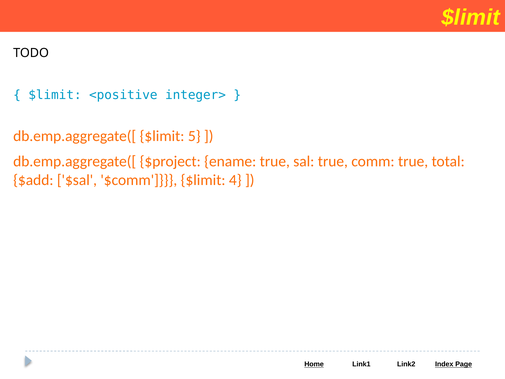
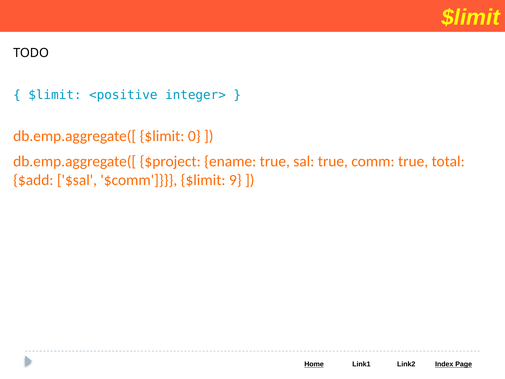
5: 5 -> 0 (194, 136)
4: 4 -> 9 (235, 180)
